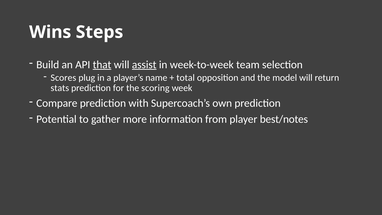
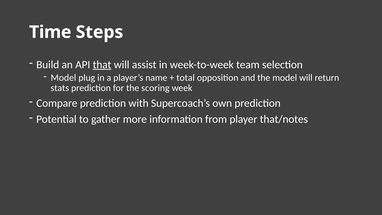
Wins: Wins -> Time (50, 32)
assist underline: present -> none (144, 65)
Scores: Scores -> Model (63, 78)
best/notes: best/notes -> that/notes (284, 119)
